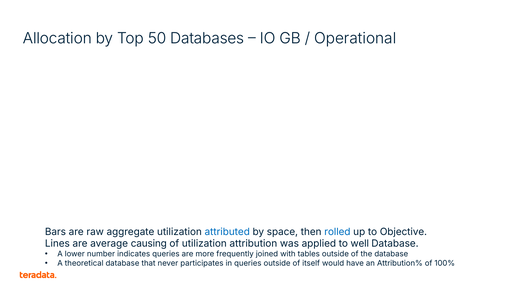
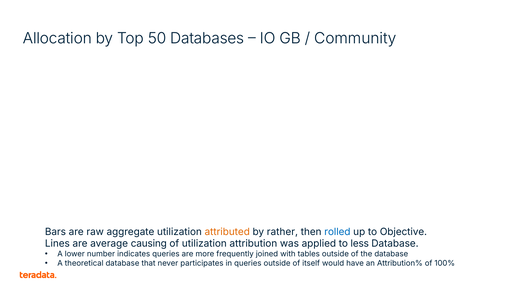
Operational: Operational -> Community (355, 38)
attributed colour: blue -> orange (227, 231)
space: space -> rather (282, 231)
well: well -> less (360, 243)
